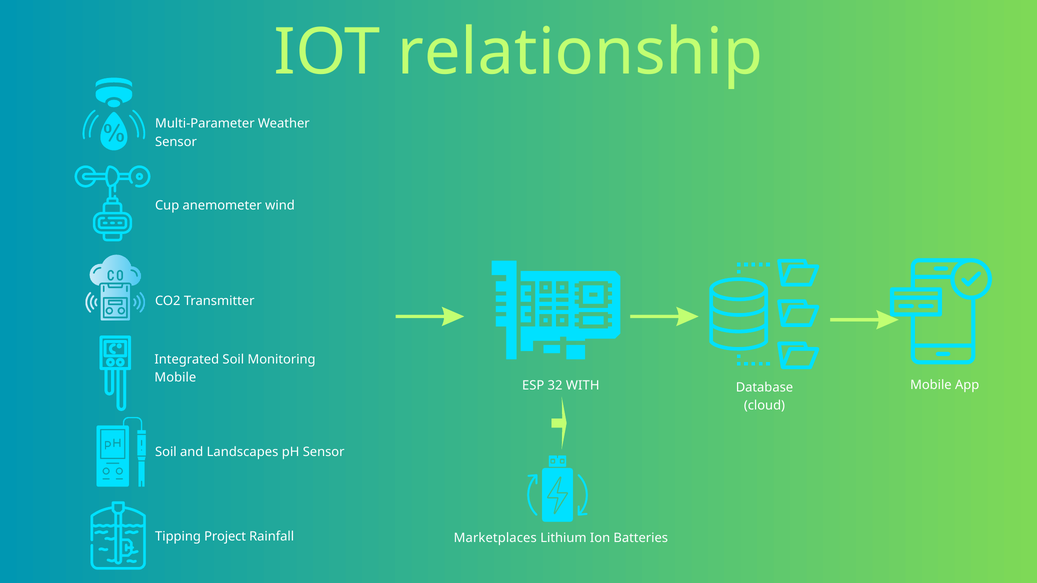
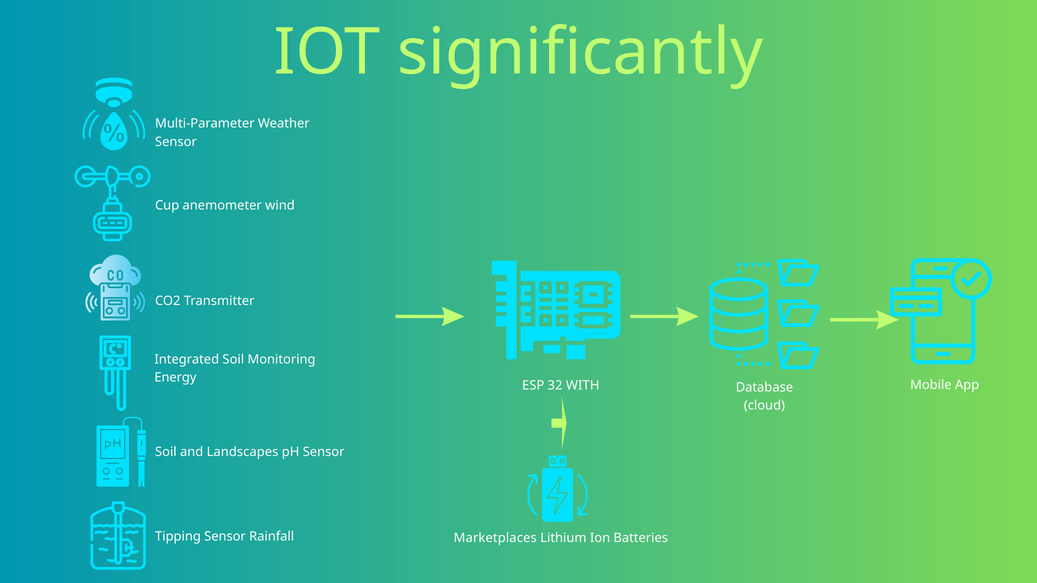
relationship: relationship -> significantly (580, 53)
Mobile: Mobile -> Energy (175, 378)
Tipping Project: Project -> Sensor (225, 537)
